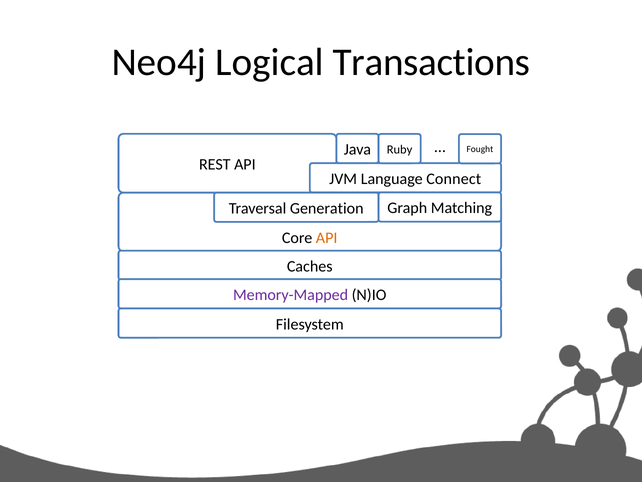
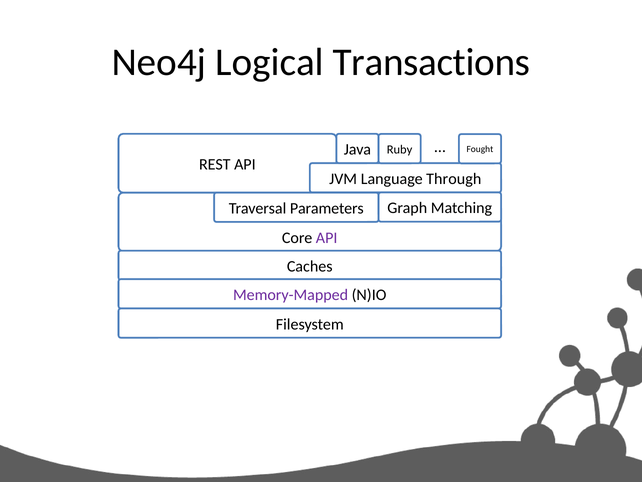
Connect: Connect -> Through (454, 179)
Generation: Generation -> Parameters (327, 208)
API colour: orange -> purple (327, 238)
